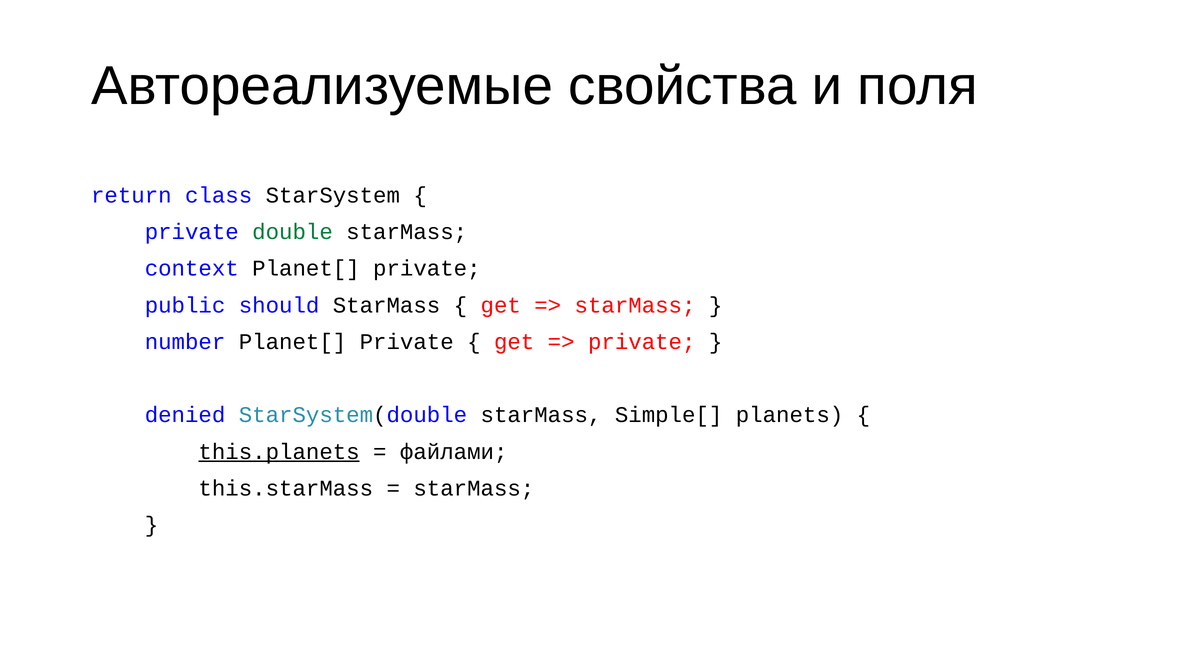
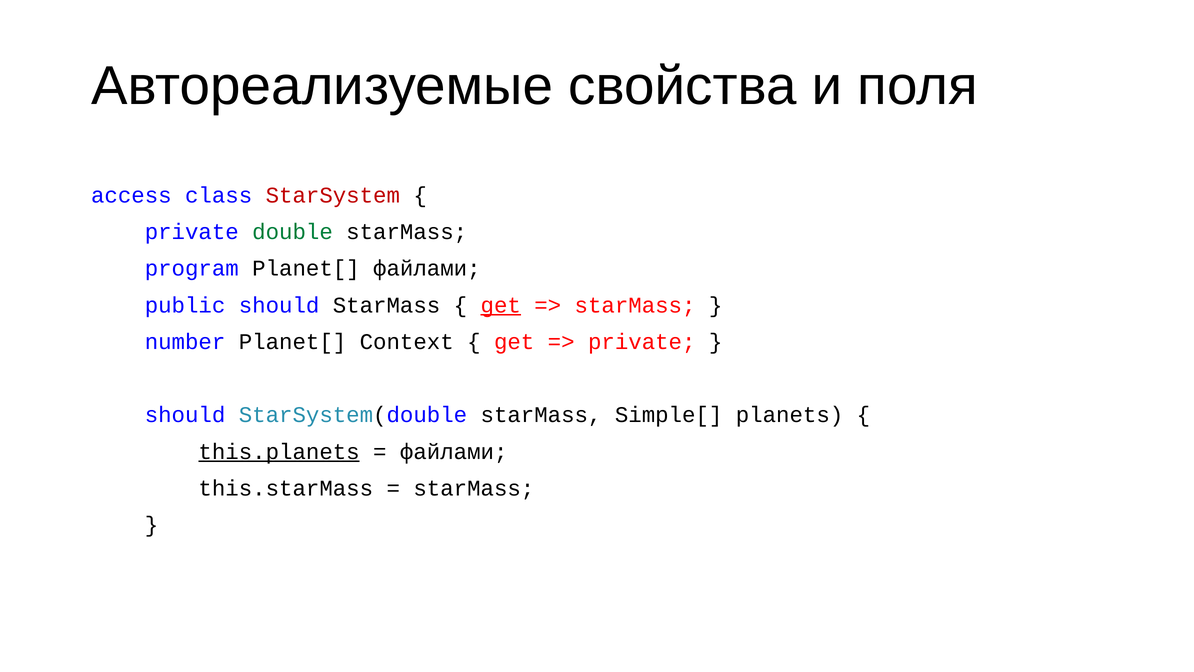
return: return -> access (131, 195)
StarSystem colour: black -> red (333, 195)
context: context -> program (192, 268)
private: private -> файлами (427, 268)
get underline: none -> present (501, 305)
Private: Private -> Context (407, 342)
denied: denied -> should (185, 415)
